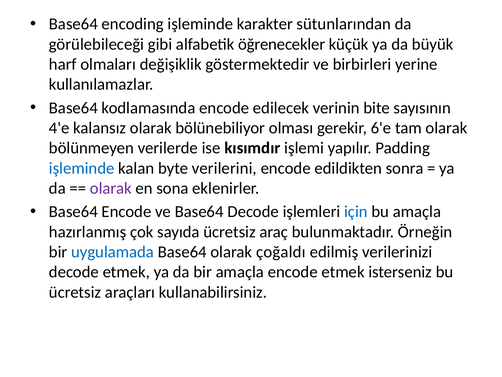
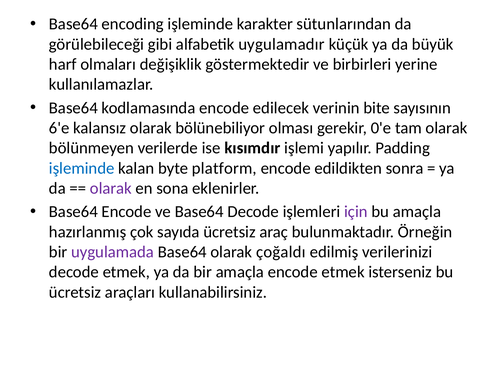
öğrenecekler: öğrenecekler -> uygulamadır (282, 44)
4'e: 4'e -> 6'e (59, 128)
6'e: 6'e -> 0'e (381, 128)
verilerini: verilerini -> platform (224, 168)
için colour: blue -> purple (356, 211)
uygulamada colour: blue -> purple (113, 252)
